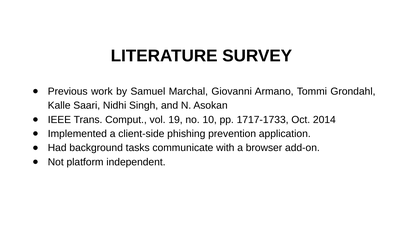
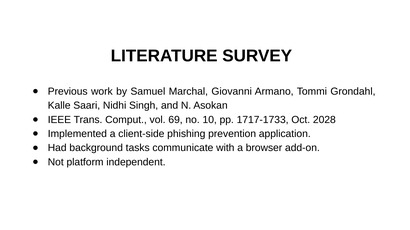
19: 19 -> 69 (176, 120)
2014: 2014 -> 2028 (324, 120)
